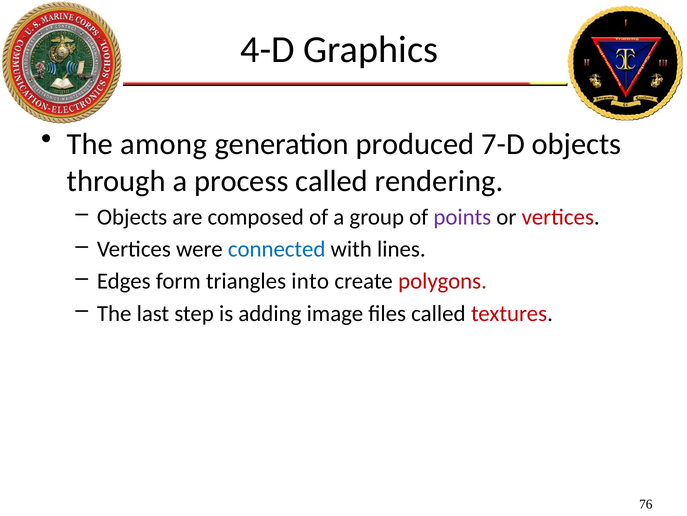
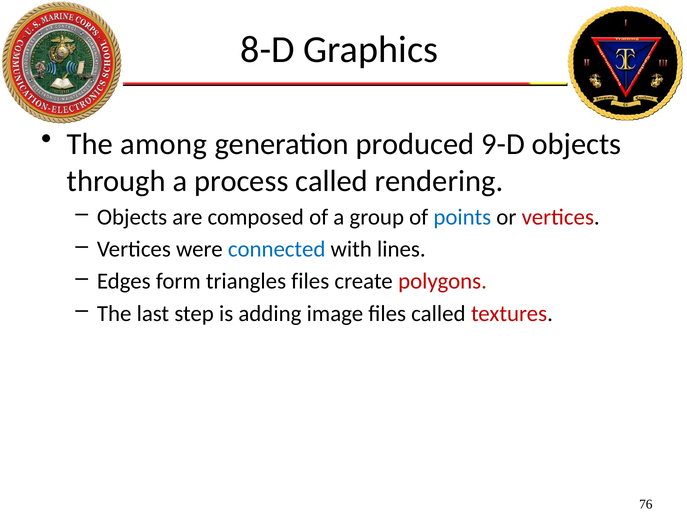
4-D: 4-D -> 8-D (268, 50)
7-D: 7-D -> 9-D (503, 144)
points colour: purple -> blue (462, 217)
triangles into: into -> files (310, 281)
